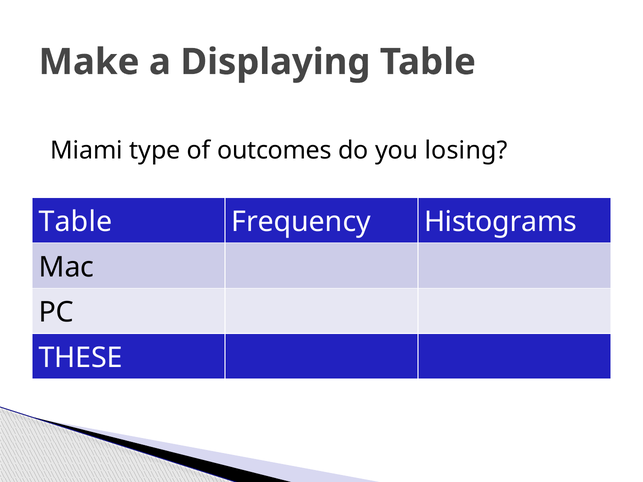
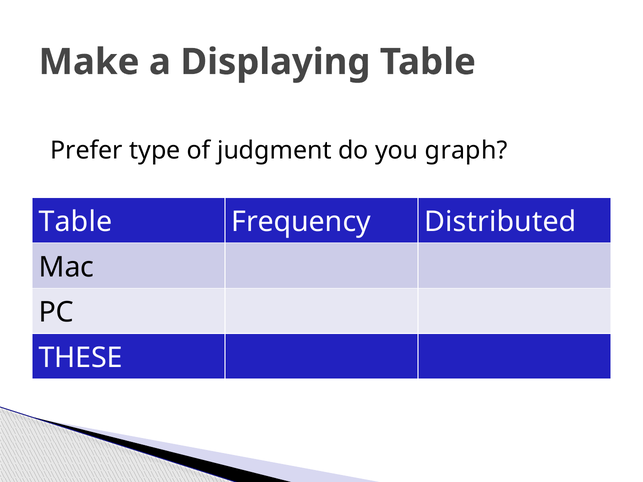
Miami: Miami -> Prefer (87, 150)
outcomes: outcomes -> judgment (274, 150)
losing: losing -> graph (466, 150)
Histograms: Histograms -> Distributed (500, 222)
